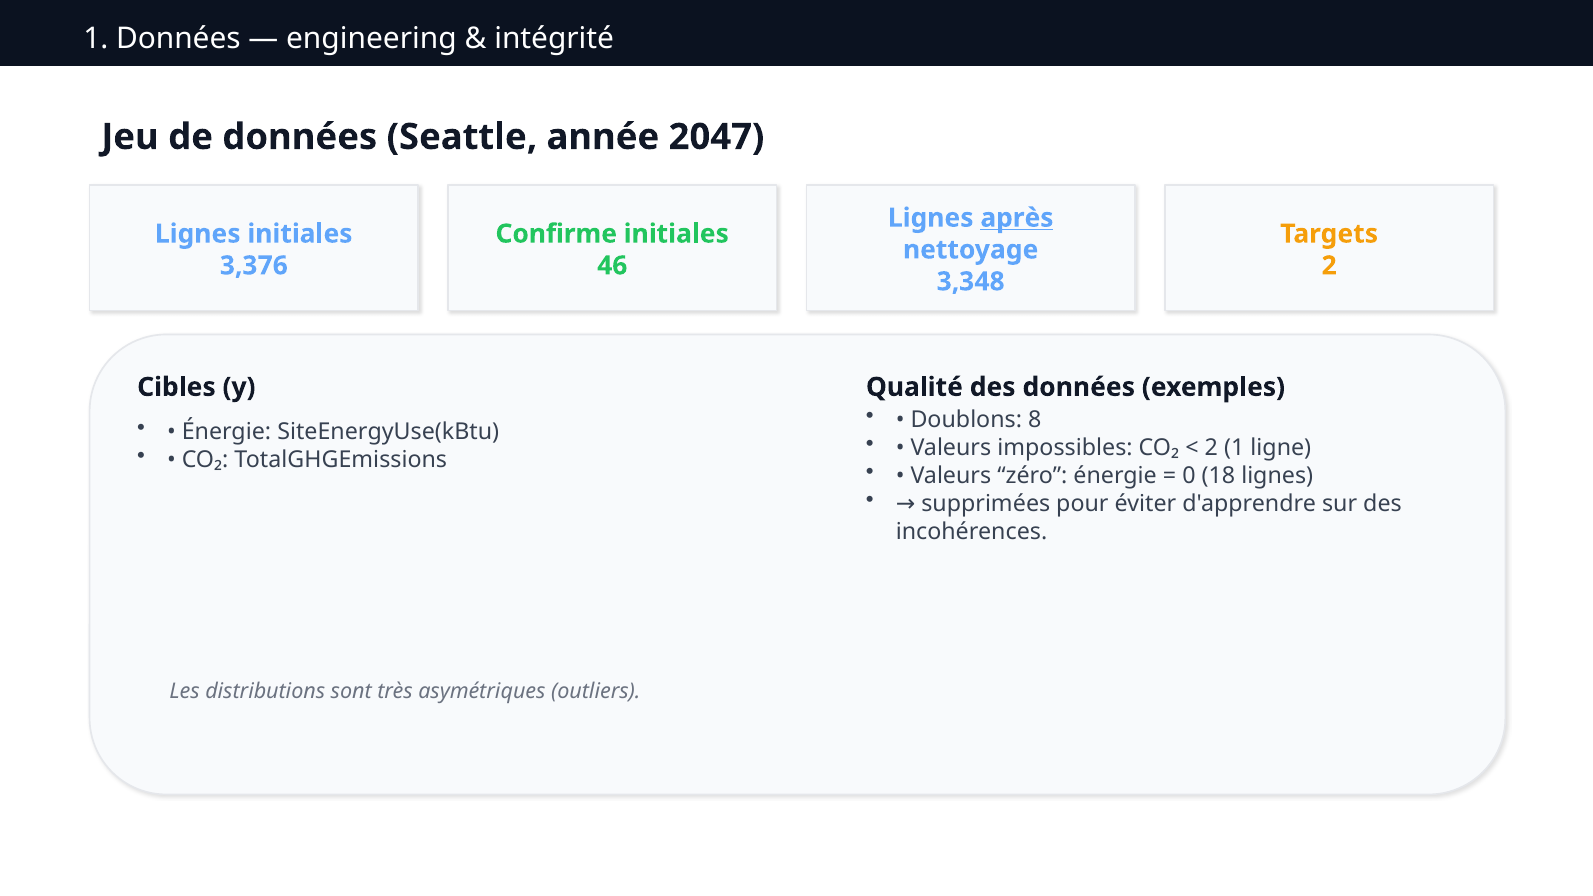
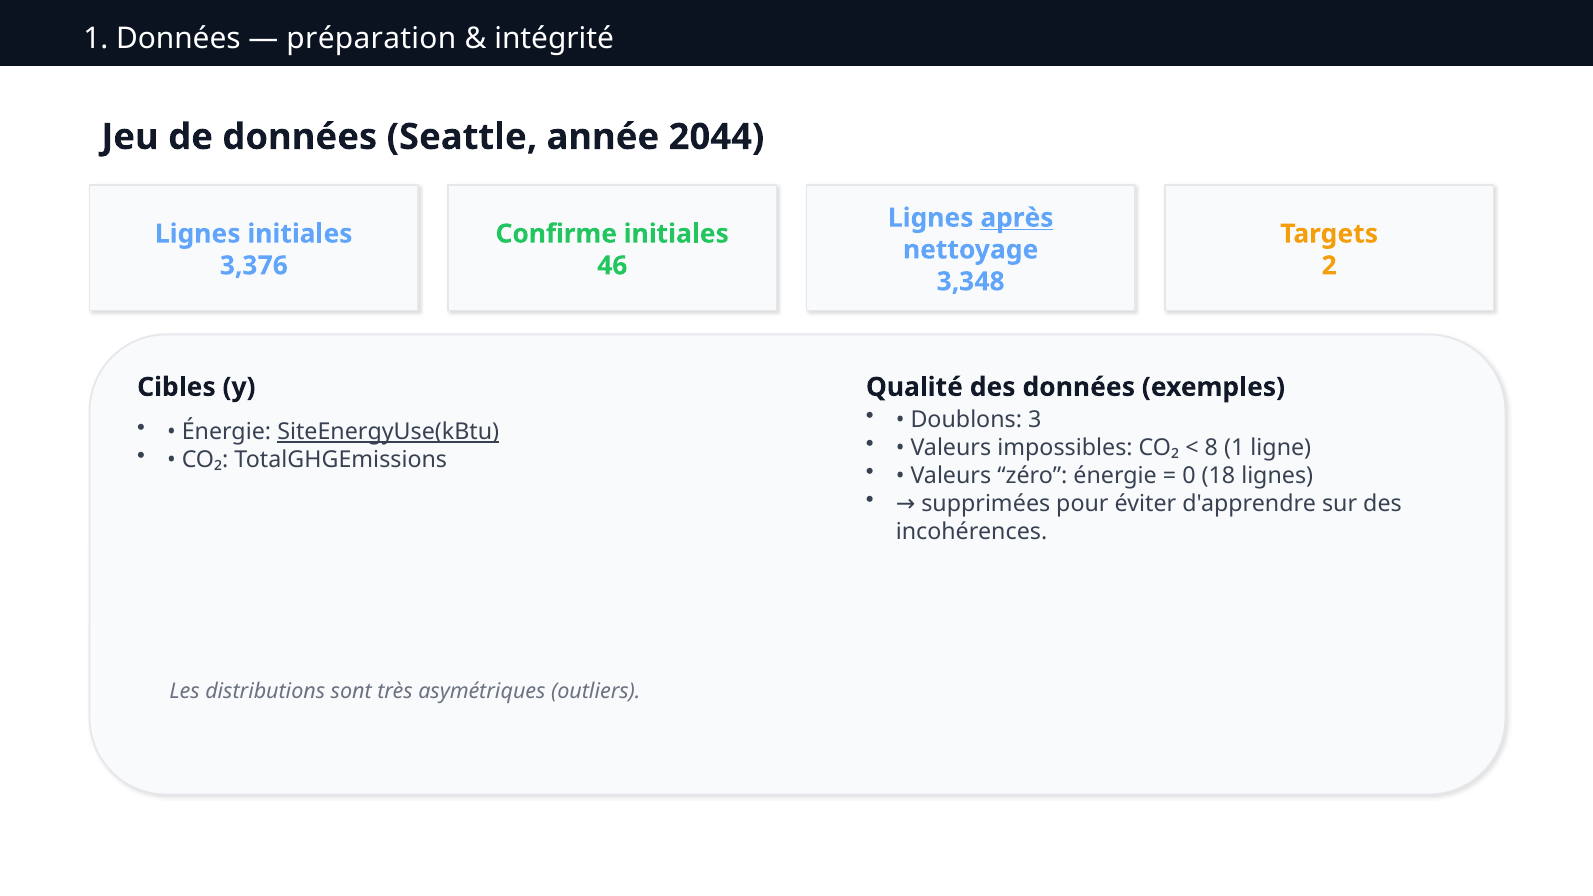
engineering: engineering -> préparation (371, 38)
2047: 2047 -> 2044 (716, 137)
8: 8 -> 3 (1035, 420)
SiteEnergyUse(kBtu underline: none -> present (388, 432)
2: 2 -> 8 (1211, 448)
